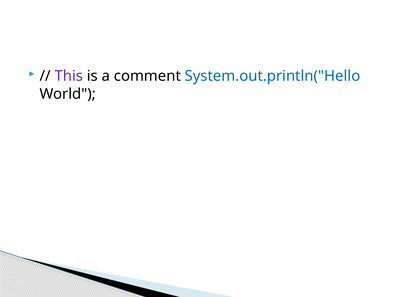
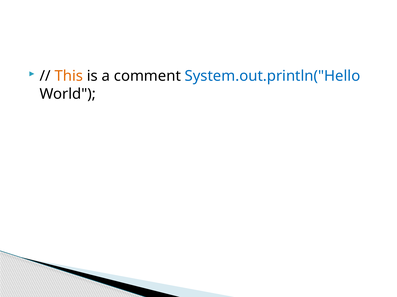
This colour: purple -> orange (69, 76)
